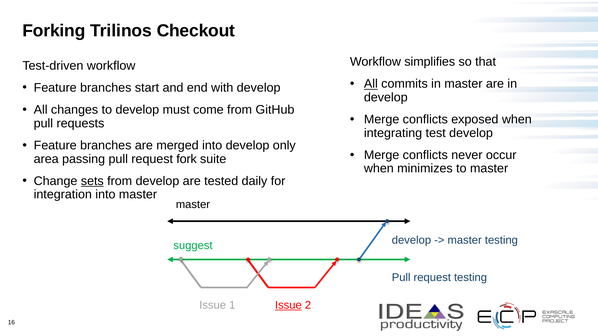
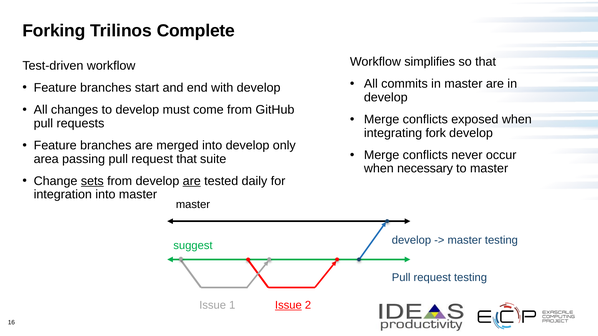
Checkout: Checkout -> Complete (196, 31)
All underline: present -> none (371, 84)
test: test -> fork (436, 133)
request fork: fork -> that (187, 159)
minimizes: minimizes -> necessary (425, 169)
are underline: none -> present (192, 181)
